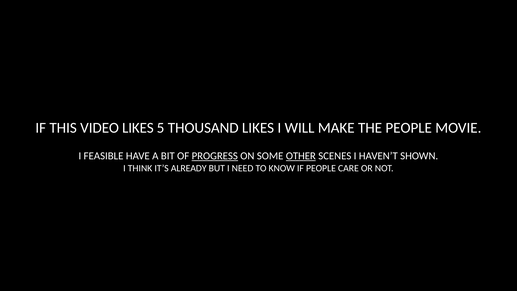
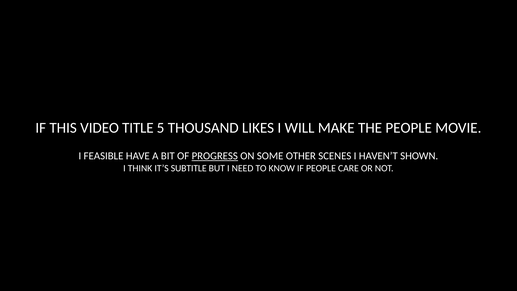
VIDEO LIKES: LIKES -> TITLE (138, 128)
OTHER underline: present -> none (301, 156)
ALREADY: ALREADY -> SUBTITLE (189, 168)
